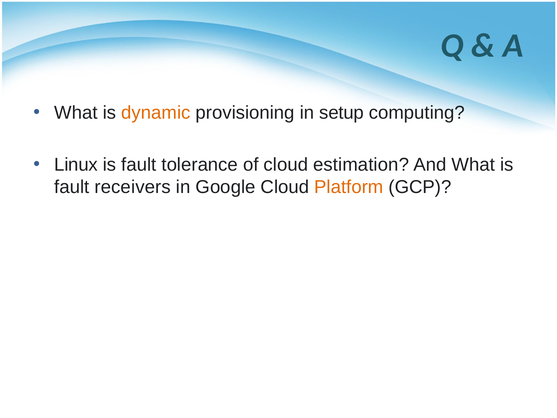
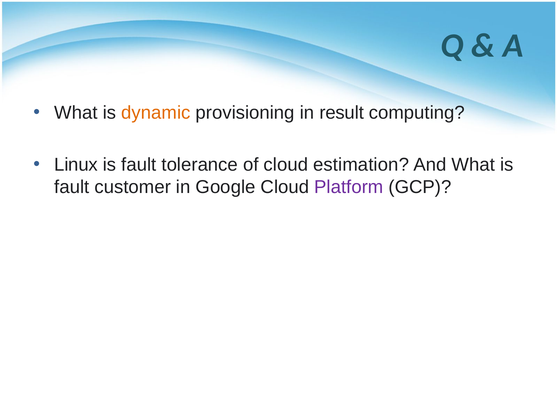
setup: setup -> result (342, 113)
receivers: receivers -> customer (133, 187)
Platform colour: orange -> purple (349, 187)
